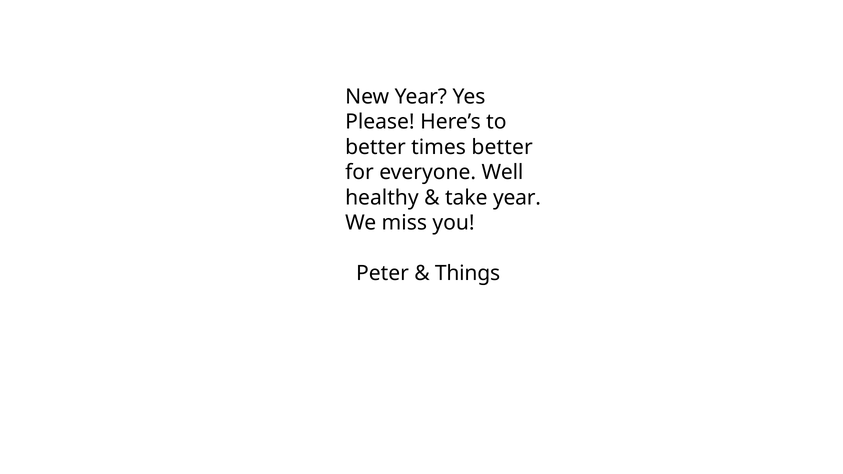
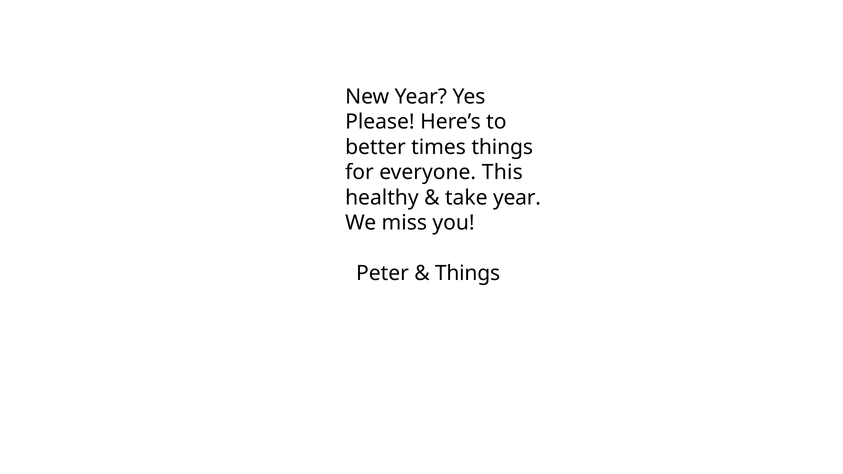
times better: better -> things (502, 147)
Well: Well -> This (502, 172)
